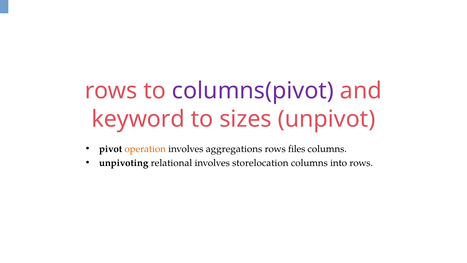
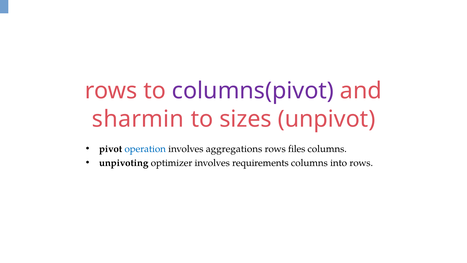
keyword: keyword -> sharmin (138, 119)
operation colour: orange -> blue (145, 149)
relational: relational -> optimizer (172, 163)
storelocation: storelocation -> requirements (260, 163)
